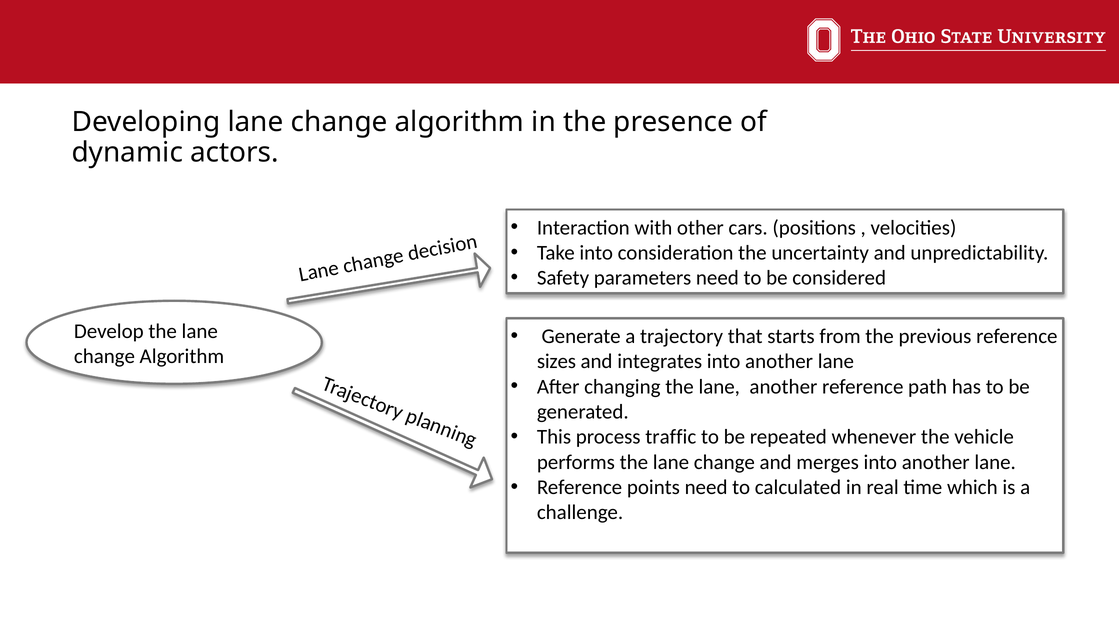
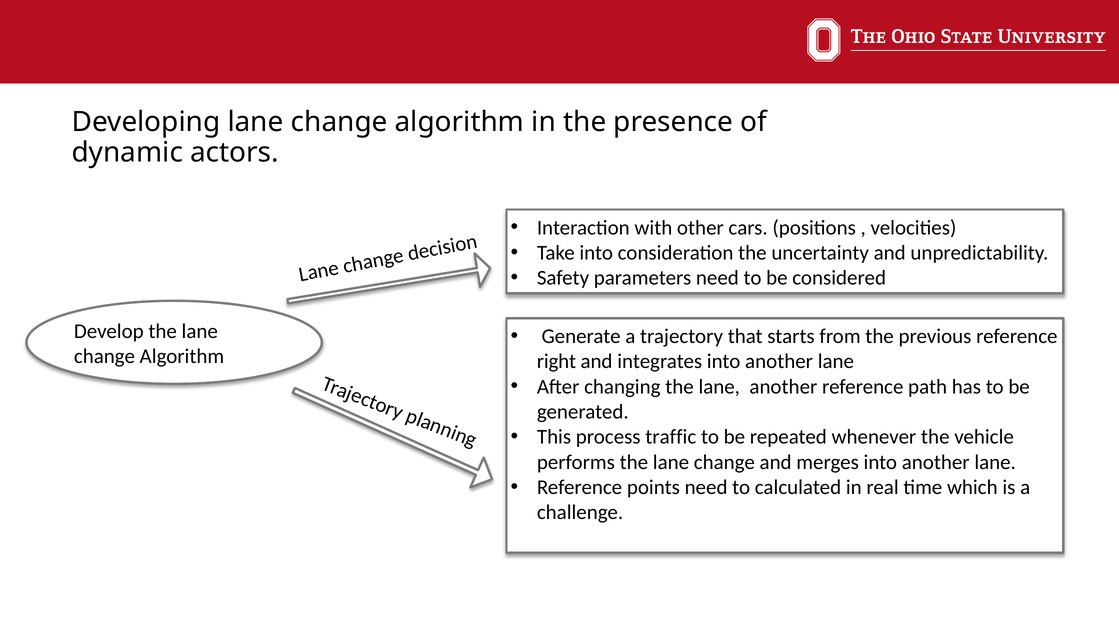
sizes: sizes -> right (556, 362)
